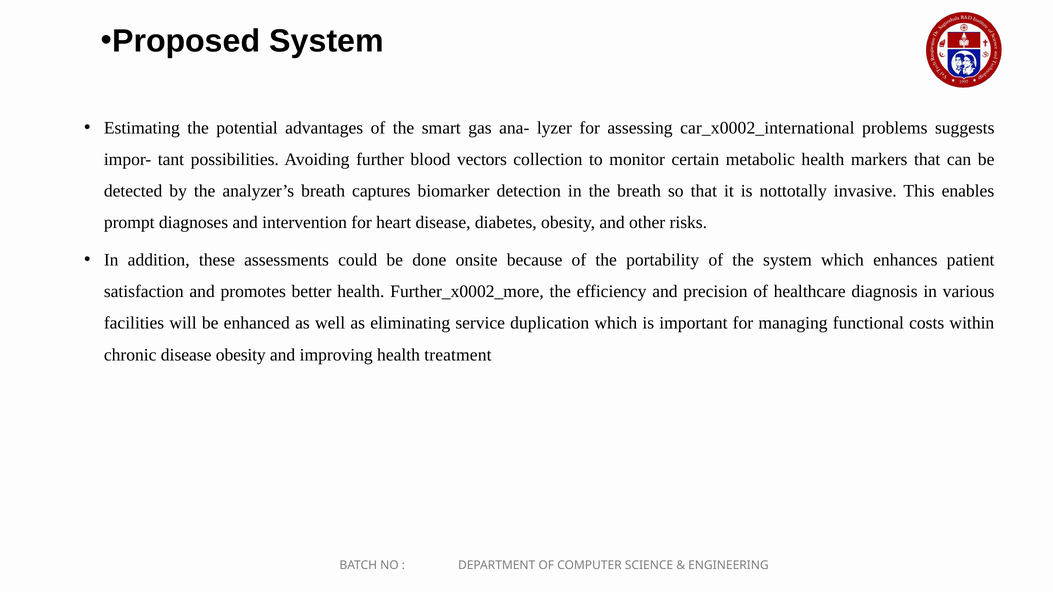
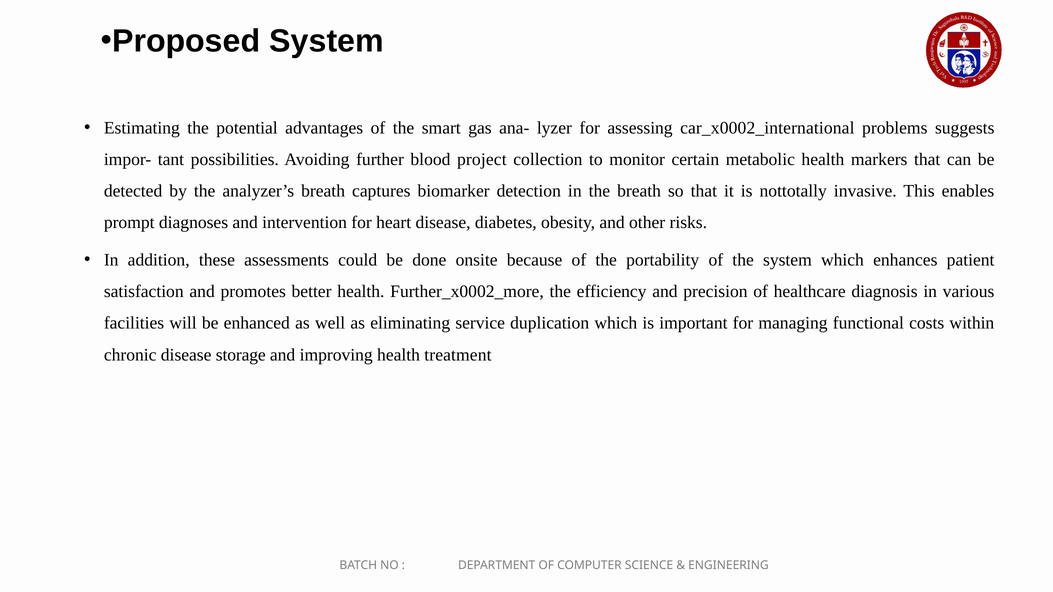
vectors: vectors -> project (482, 160)
disease obesity: obesity -> storage (241, 355)
